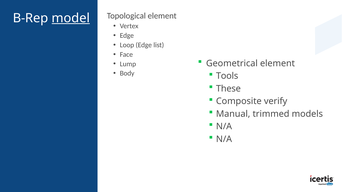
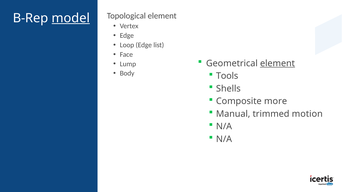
element underline: none -> present (278, 64)
These: These -> Shells (228, 89)
verify: verify -> more (276, 101)
models: models -> motion (307, 114)
